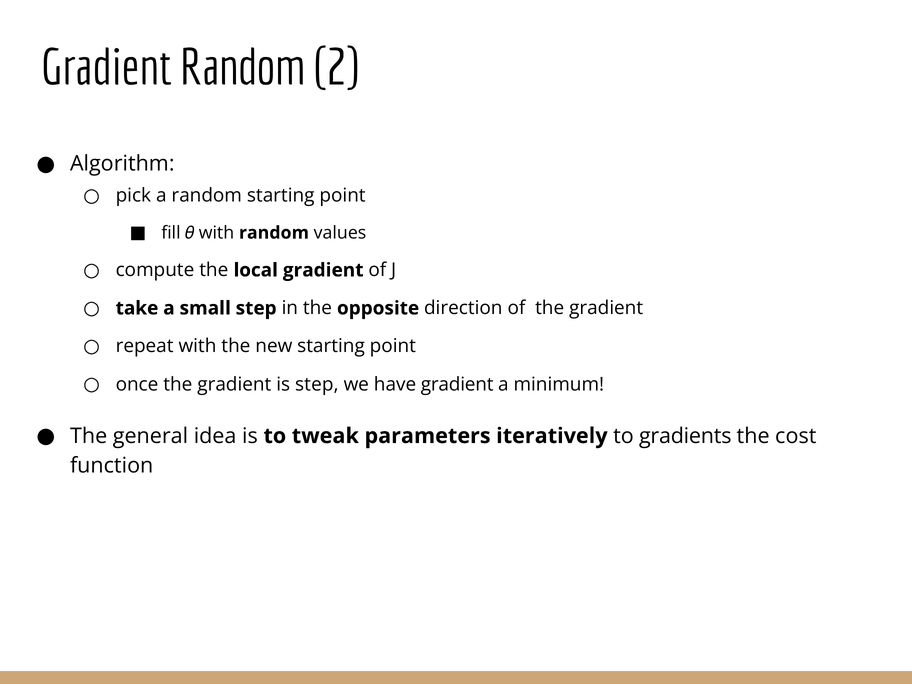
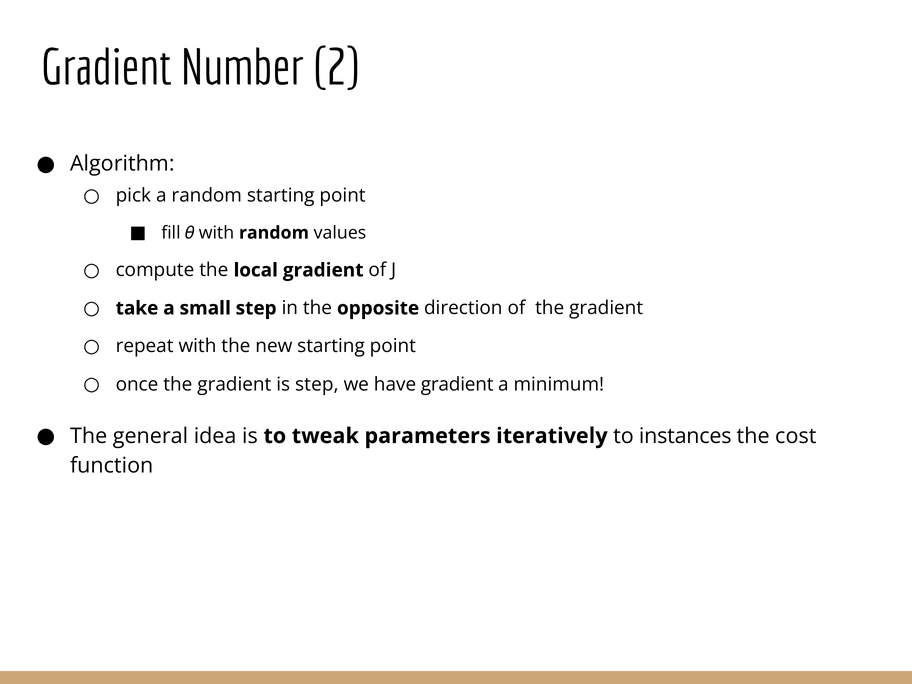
Gradient Random: Random -> Number (243, 68)
gradients: gradients -> instances (685, 436)
